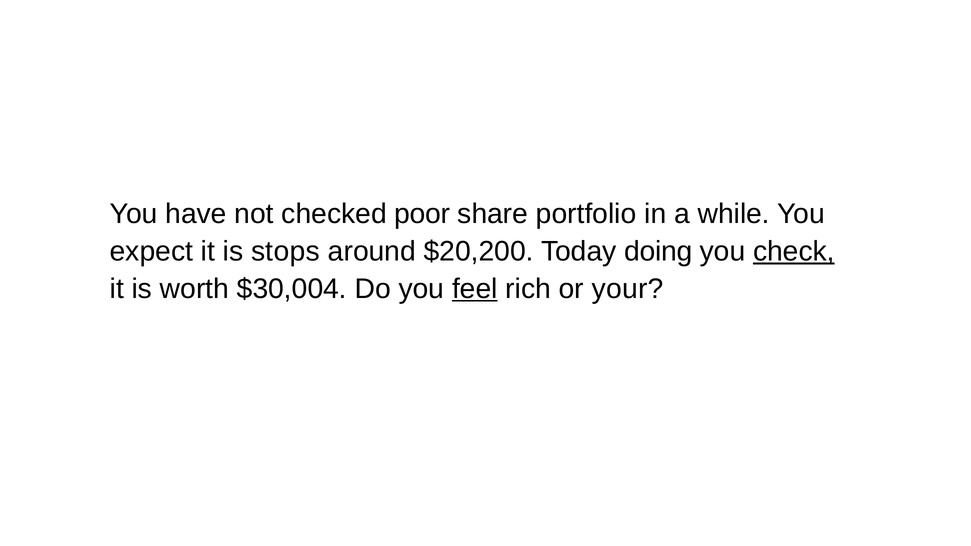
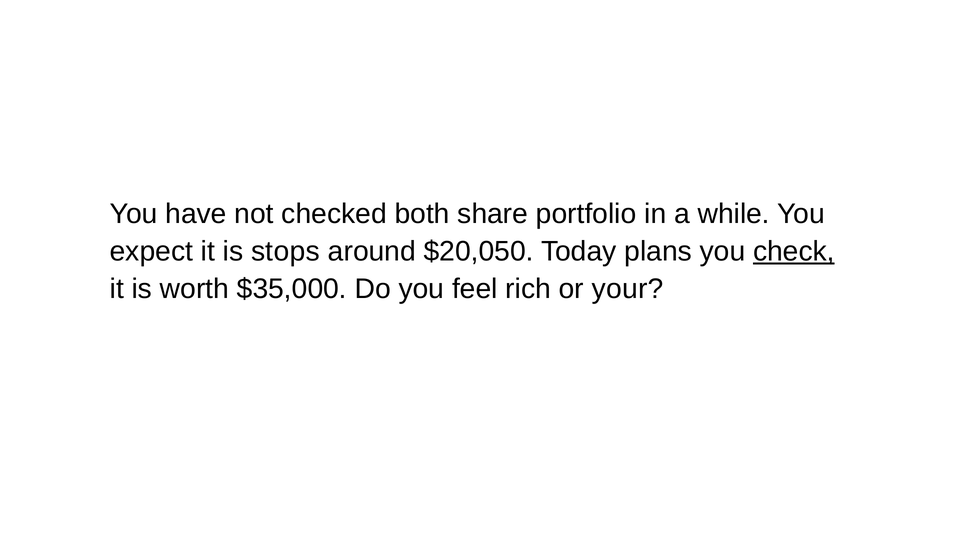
poor: poor -> both (422, 214)
$20,200: $20,200 -> $20,050 (479, 251)
doing: doing -> plans (658, 251)
$30,004: $30,004 -> $35,000 (292, 289)
feel underline: present -> none (475, 289)
